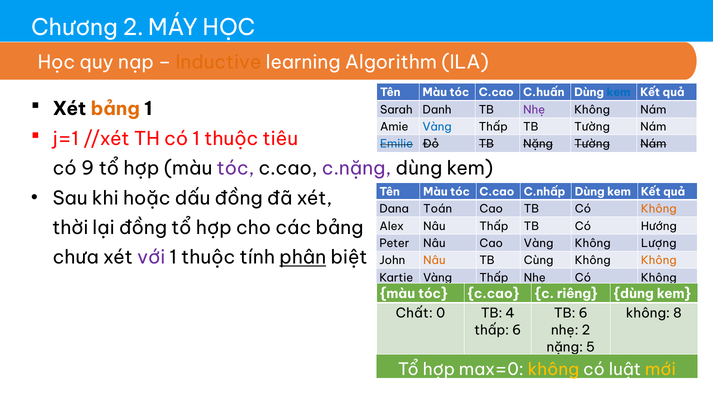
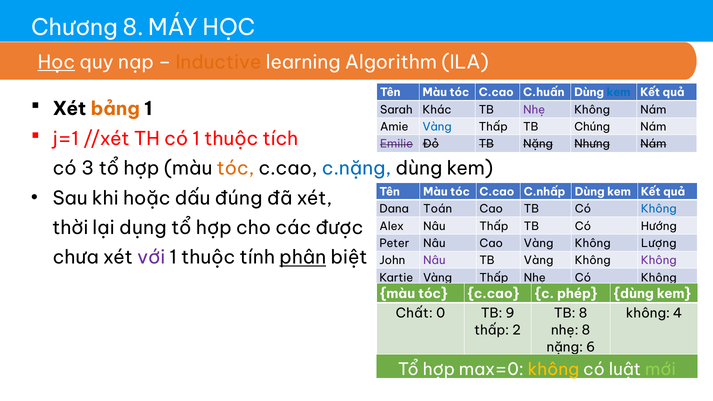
Chương 2: 2 -> 8 (133, 28)
Học underline: none -> present (56, 62)
Danh: Danh -> Khác (437, 110)
TB Tường: Tường -> Chúng (592, 127)
tiêu: tiêu -> tích (280, 139)
Emilie colour: blue -> purple (397, 144)
Nặng Tường: Tường -> Nhưng (592, 144)
9: 9 -> 3 (88, 169)
tóc colour: purple -> orange (235, 169)
c.nặng colour: purple -> blue (357, 169)
dấu đồng: đồng -> đúng (239, 198)
Không colour: orange -> blue (659, 209)
lại đồng: đồng -> dụng (143, 228)
các bảng: bảng -> được (339, 228)
Nâu colour: orange -> purple (434, 261)
TB Cùng: Cùng -> Vàng (539, 261)
Không colour: orange -> purple (659, 261)
riêng: riêng -> phép (577, 294)
4: 4 -> 9 (510, 314)
TB 6: 6 -> 8 (583, 314)
8: 8 -> 4 (678, 314)
thấp 6: 6 -> 2 (517, 330)
nhẹ 2: 2 -> 8 (586, 330)
5: 5 -> 6 (591, 347)
mới colour: yellow -> light green (661, 369)
